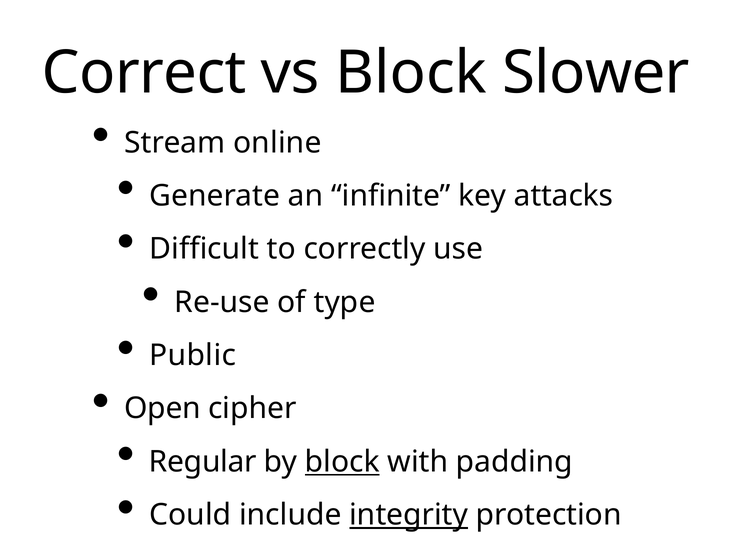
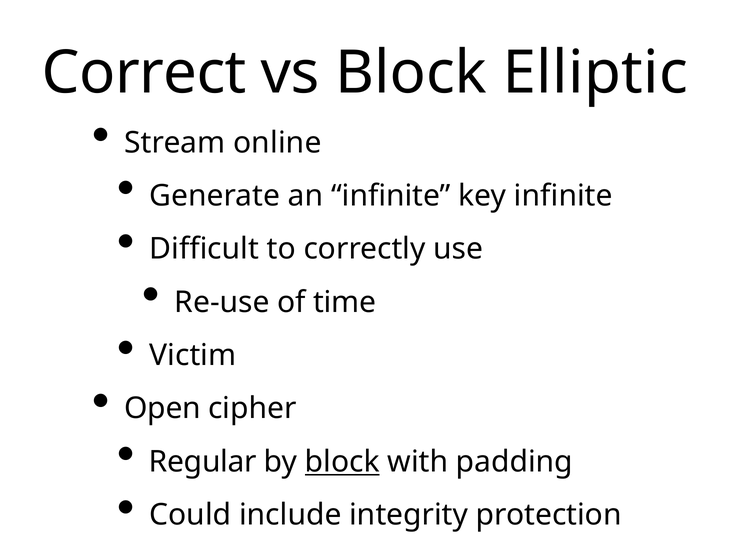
Slower: Slower -> Elliptic (595, 73)
key attacks: attacks -> infinite (563, 196)
type: type -> time (345, 302)
Public: Public -> Victim (193, 355)
integrity underline: present -> none (409, 515)
